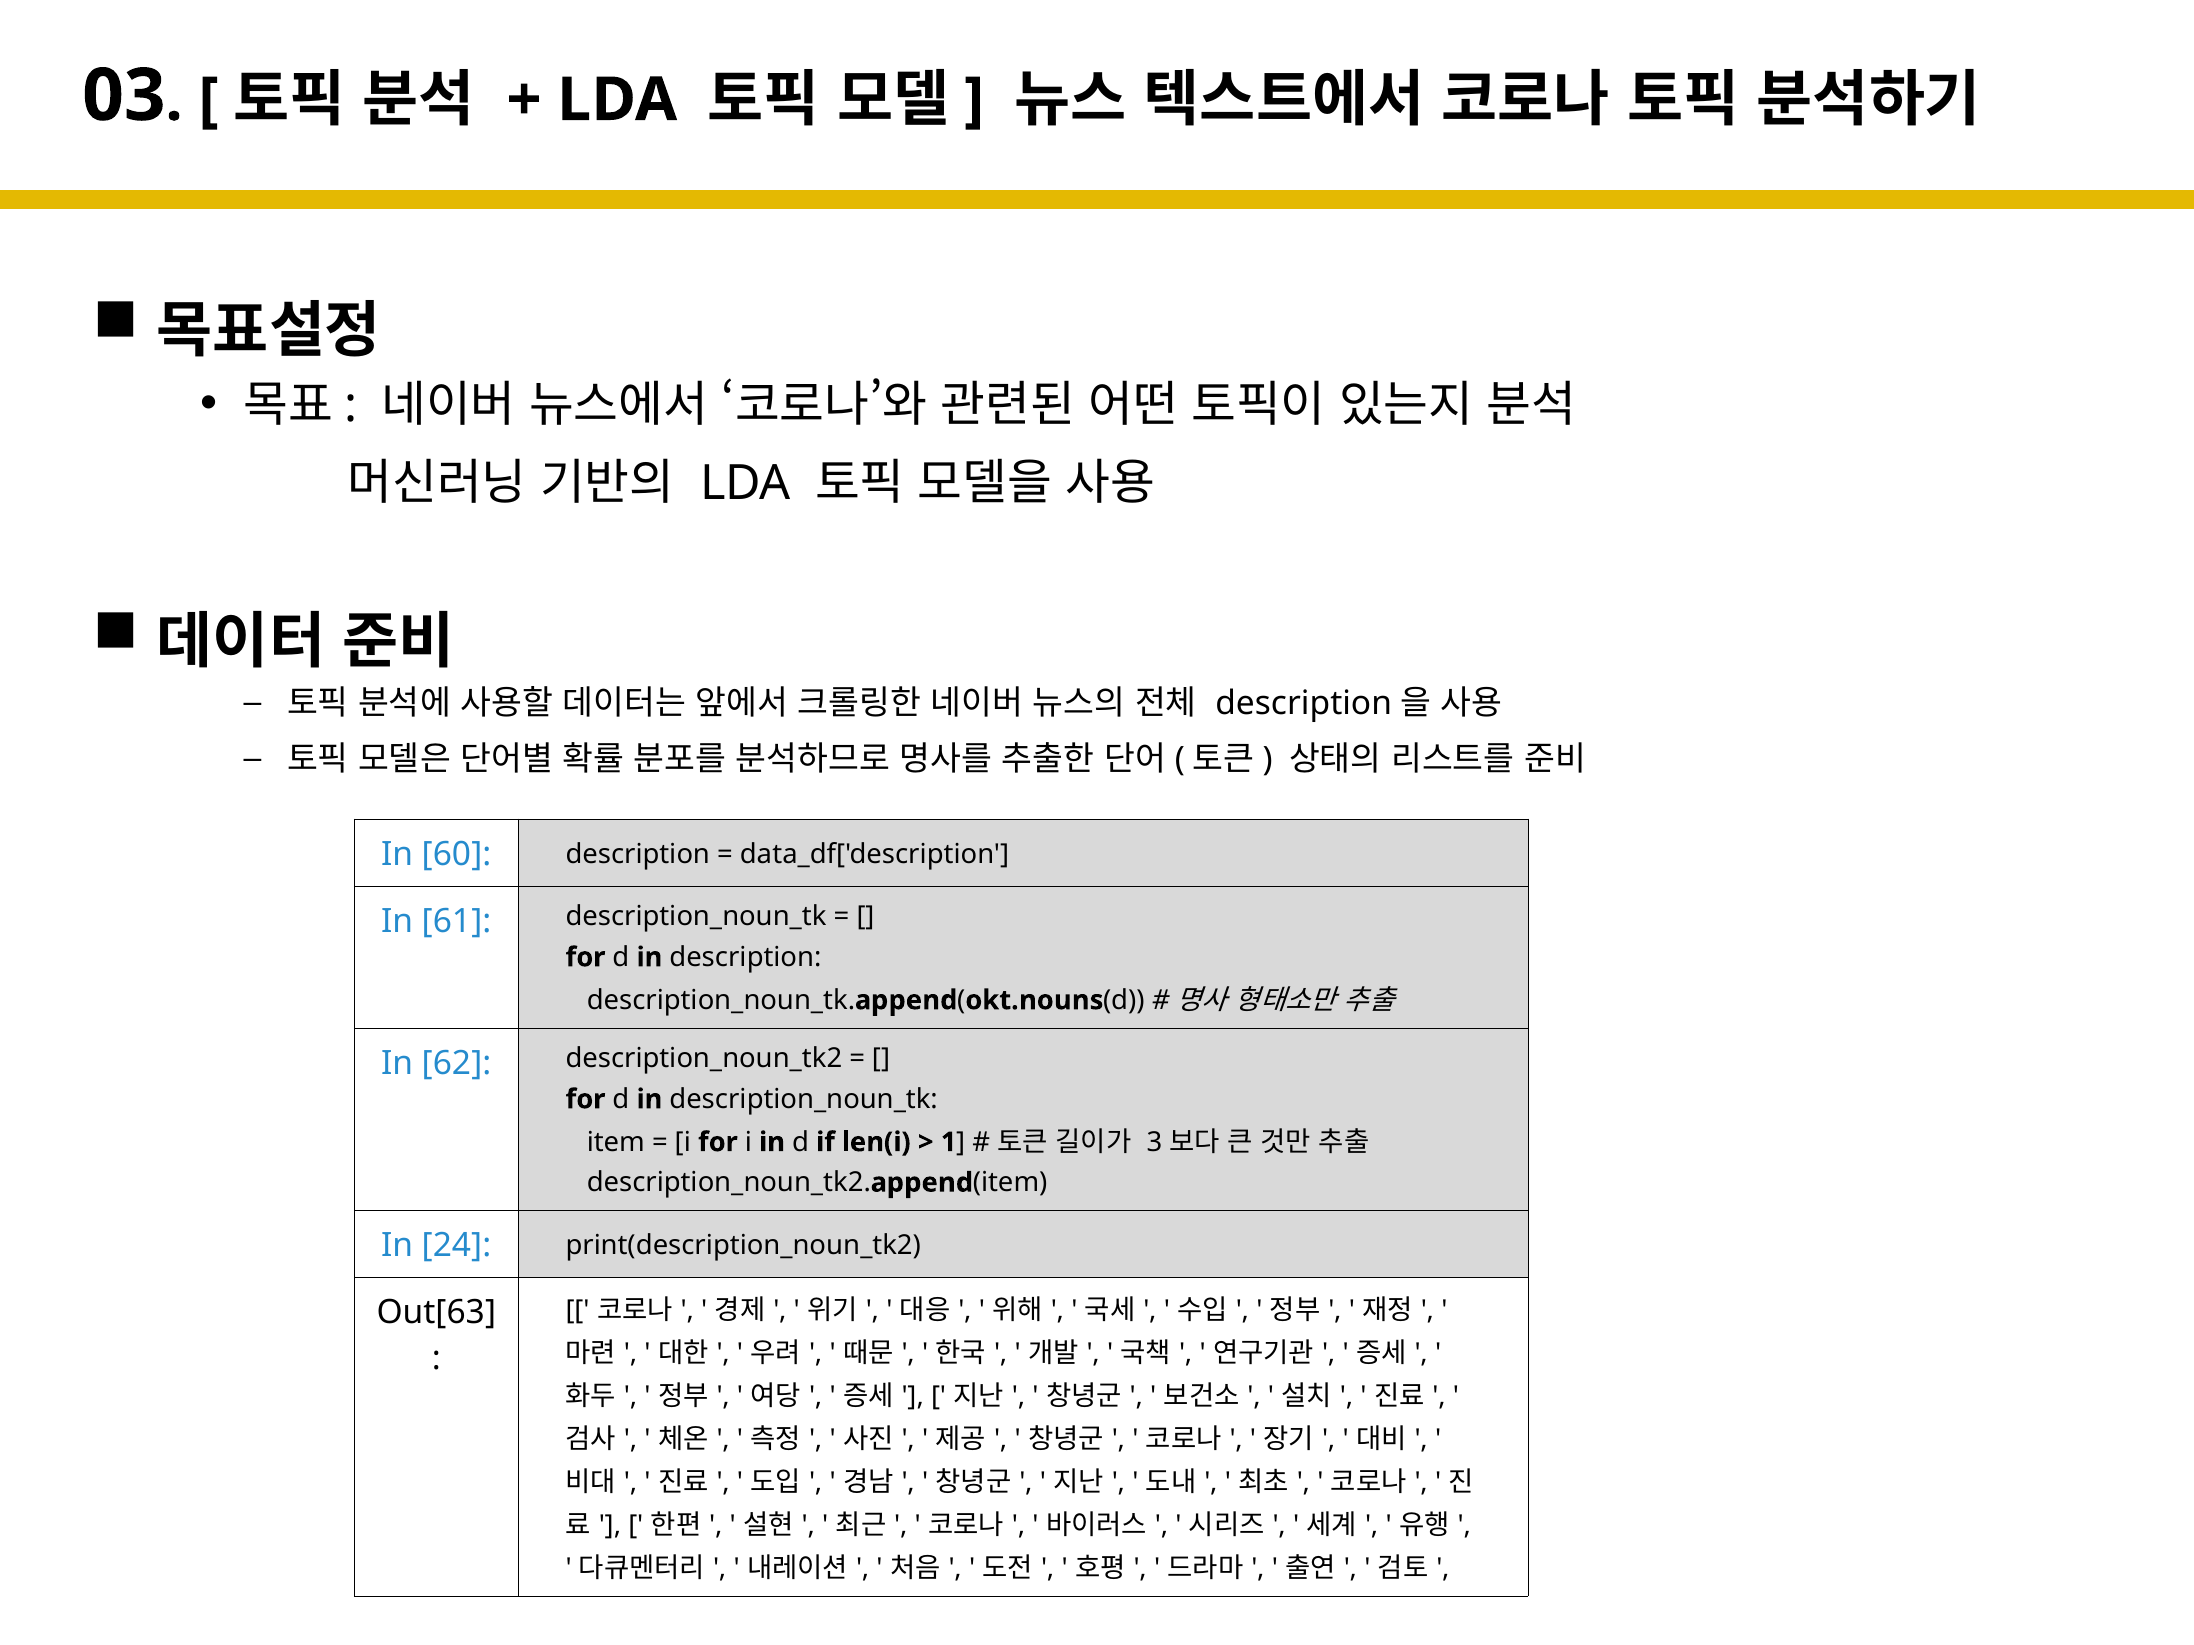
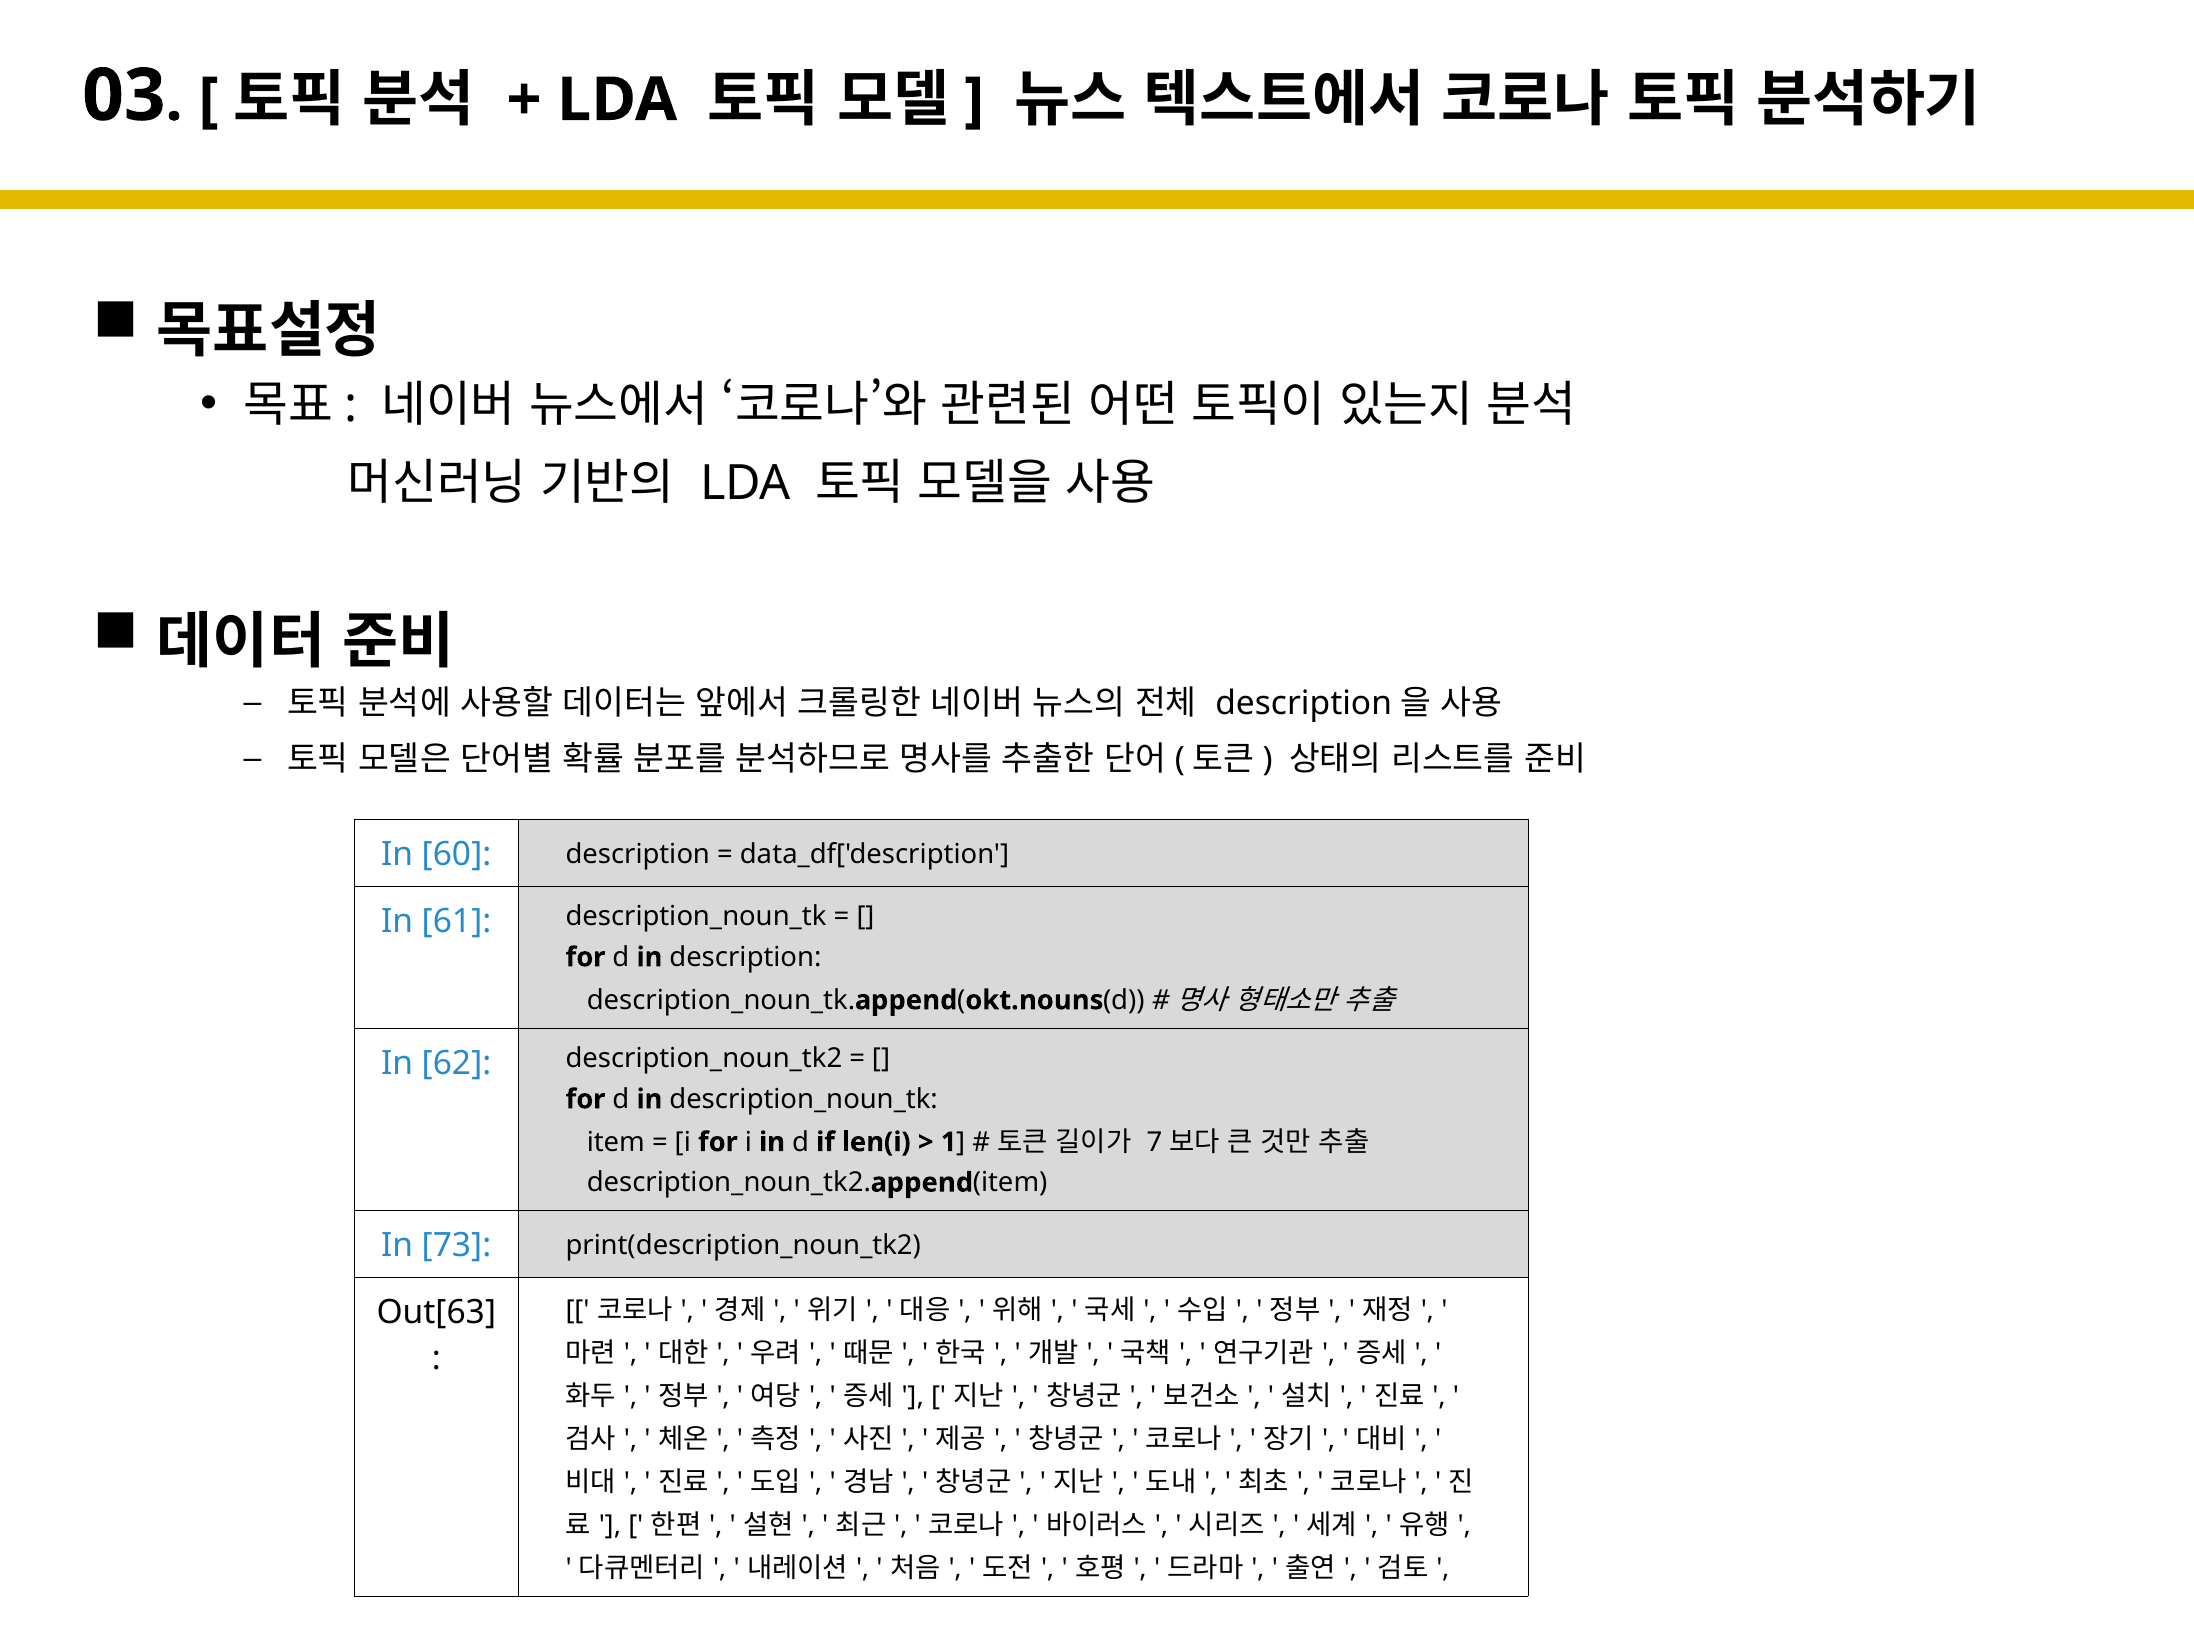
3: 3 -> 7 (1155, 1143)
24: 24 -> 73 (456, 1246)
